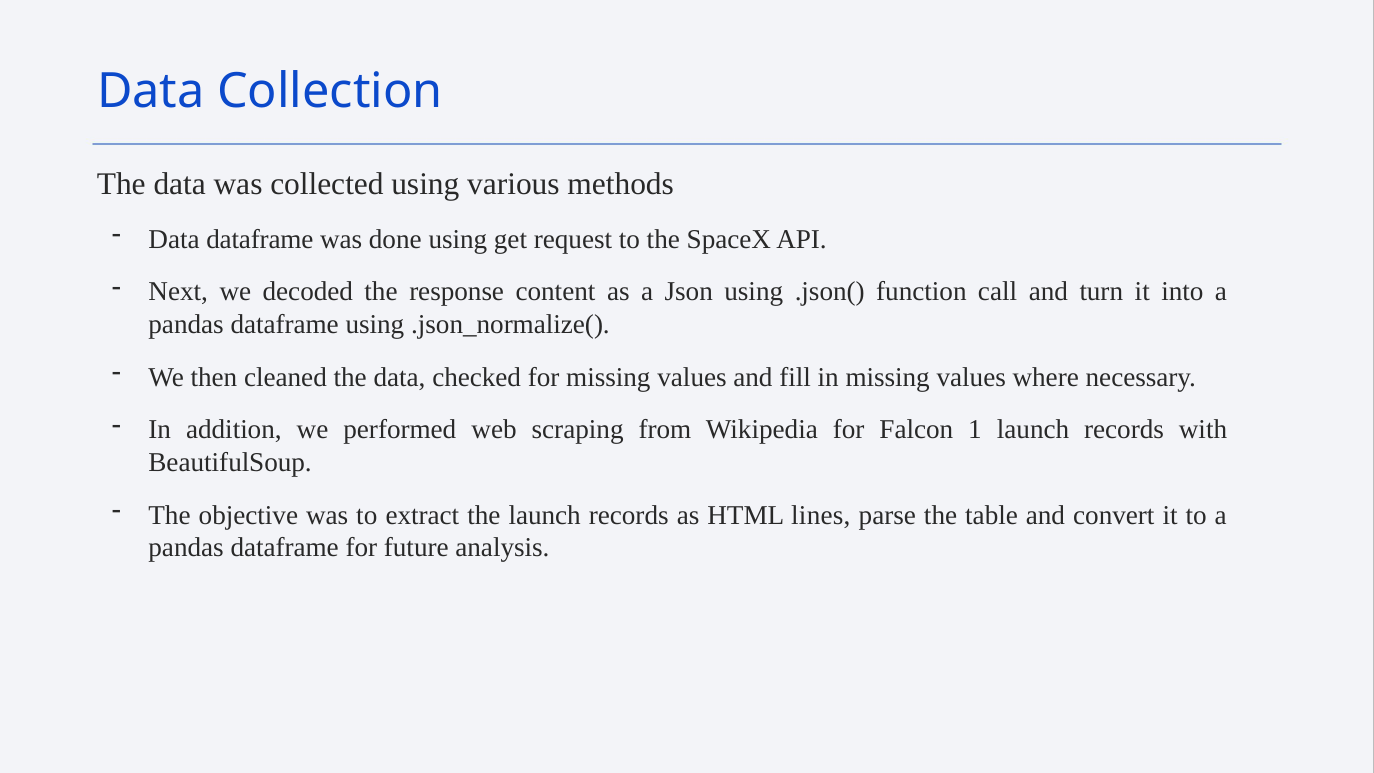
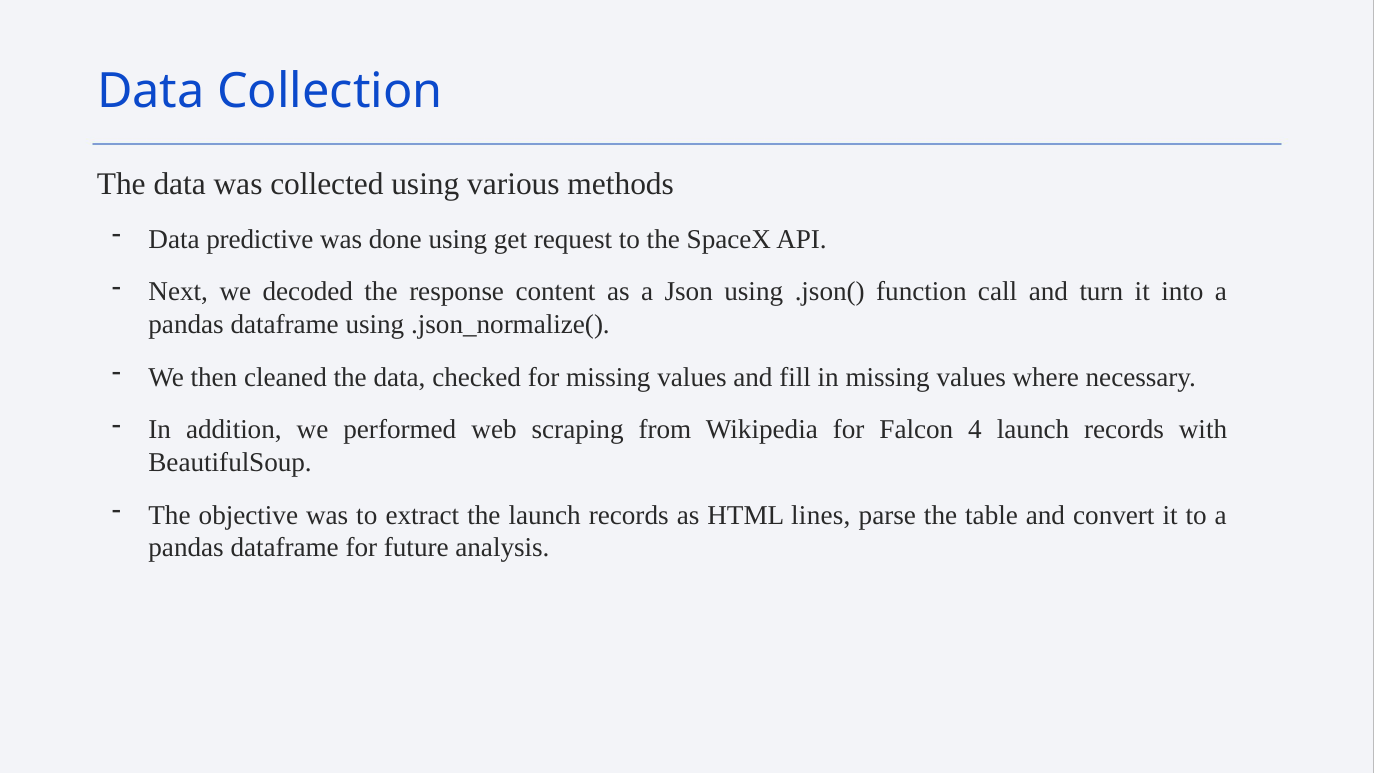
Data dataframe: dataframe -> predictive (260, 239)
1: 1 -> 4 (975, 430)
